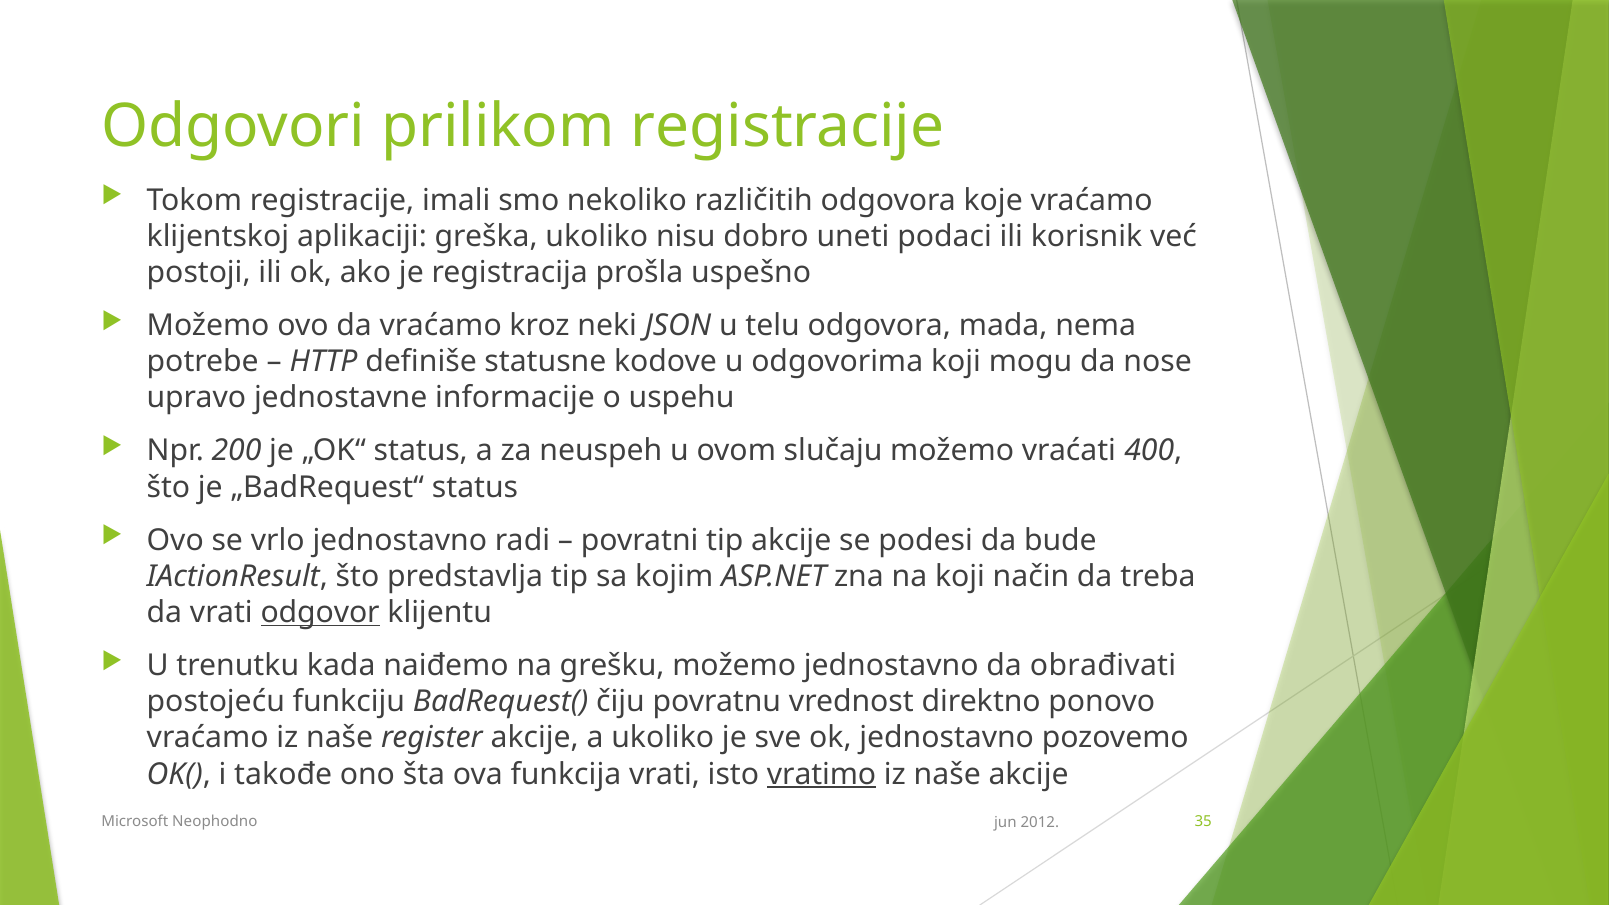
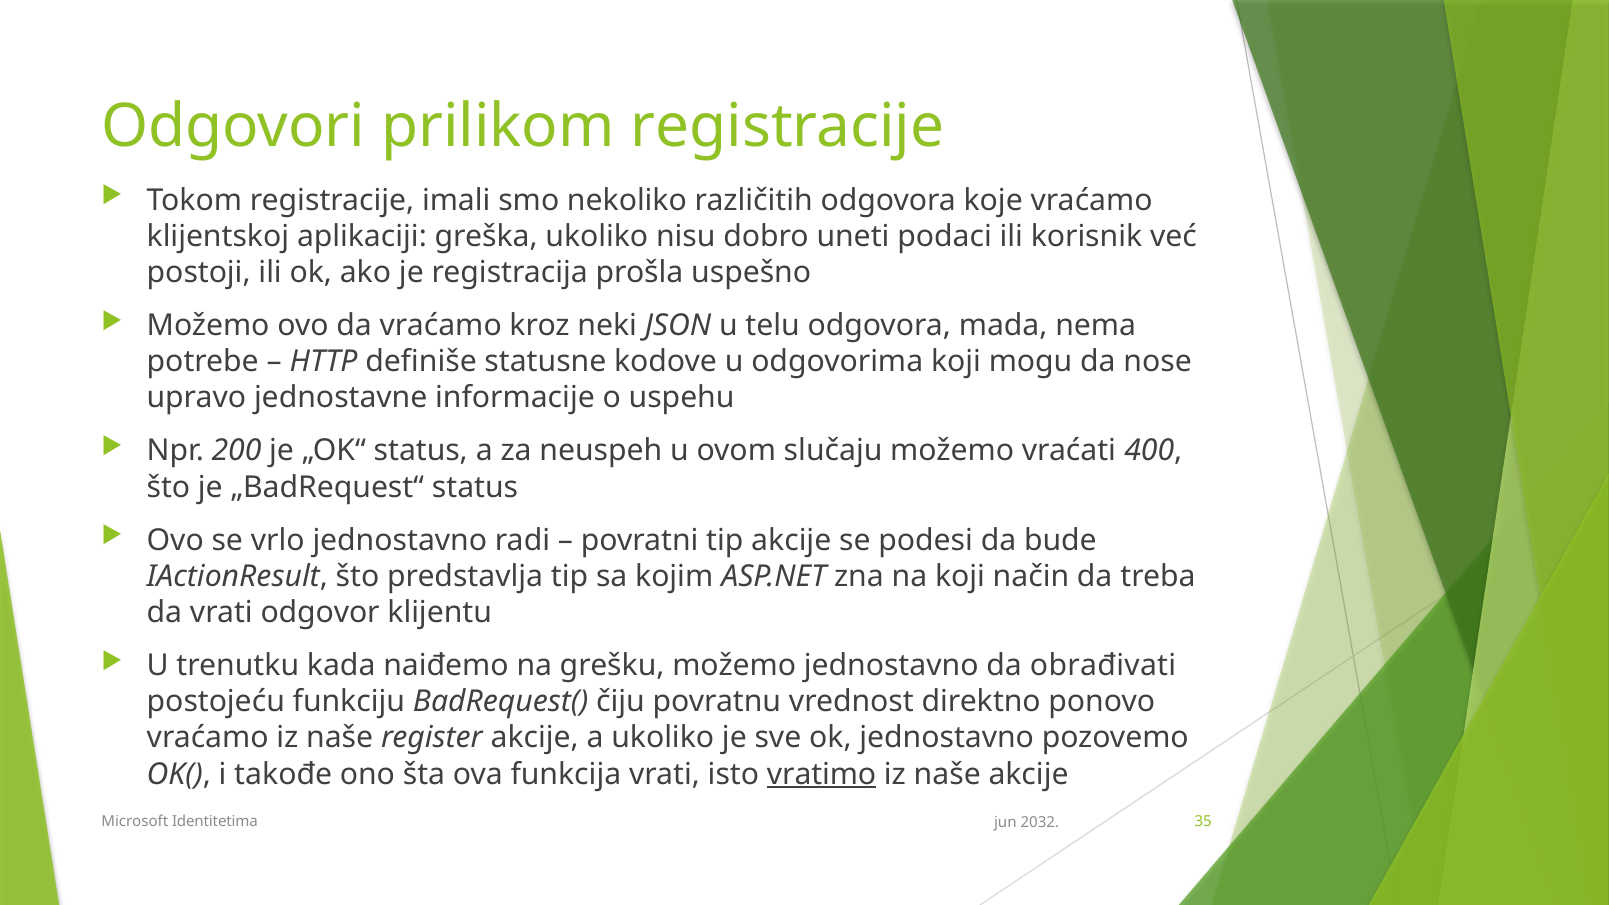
odgovor underline: present -> none (320, 613)
Neophodno: Neophodno -> Identitetima (215, 821)
2012: 2012 -> 2032 (1040, 822)
